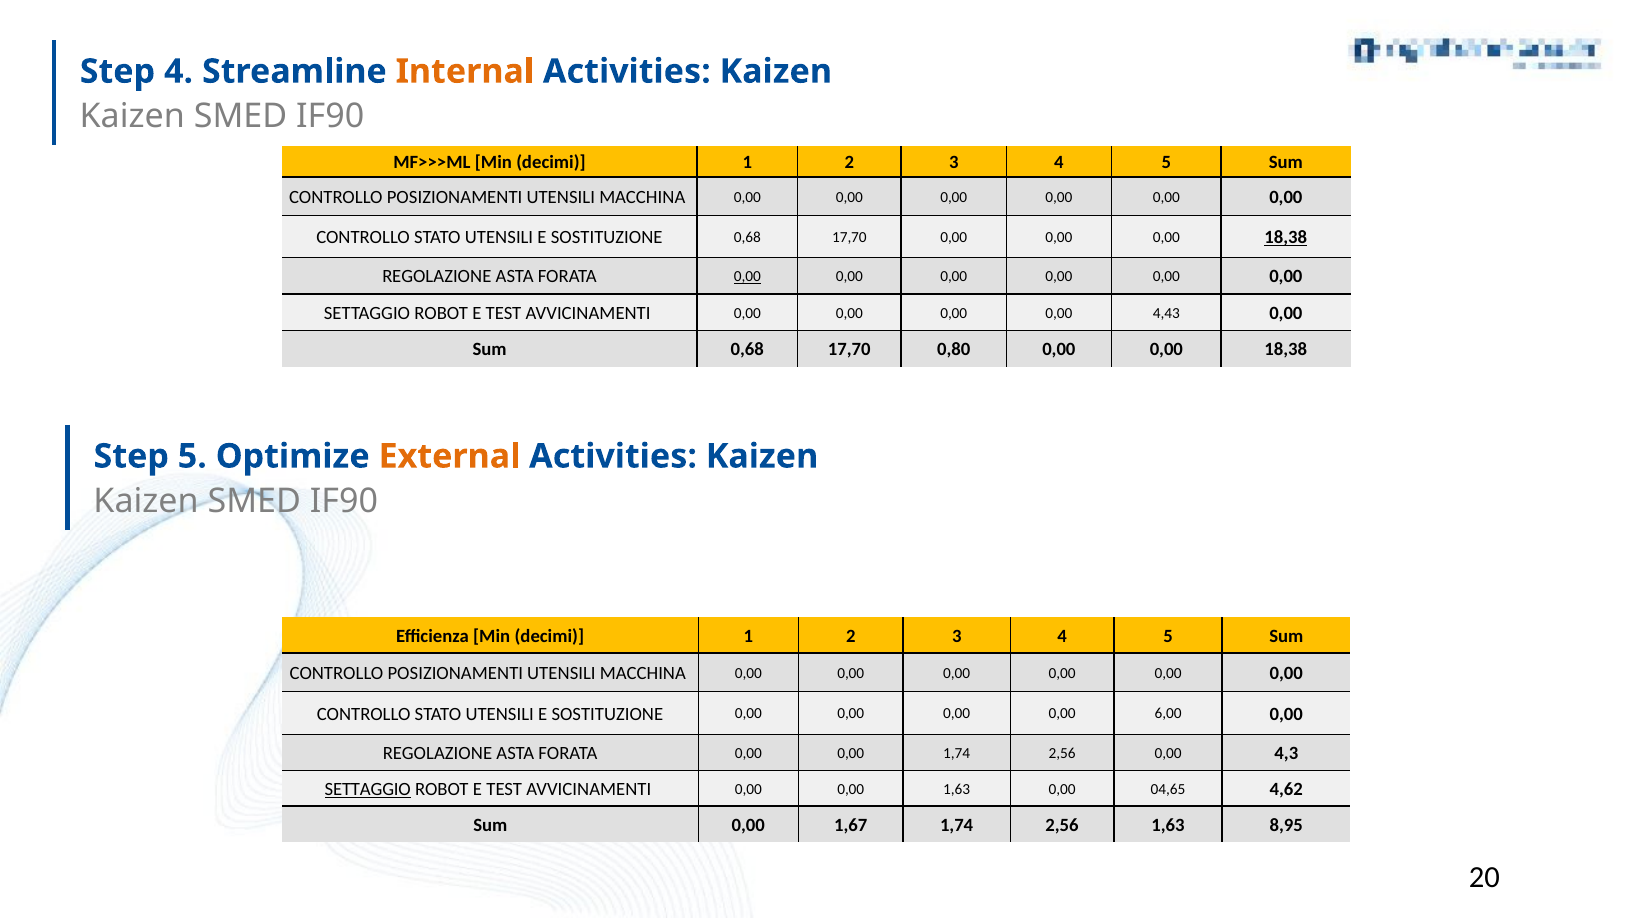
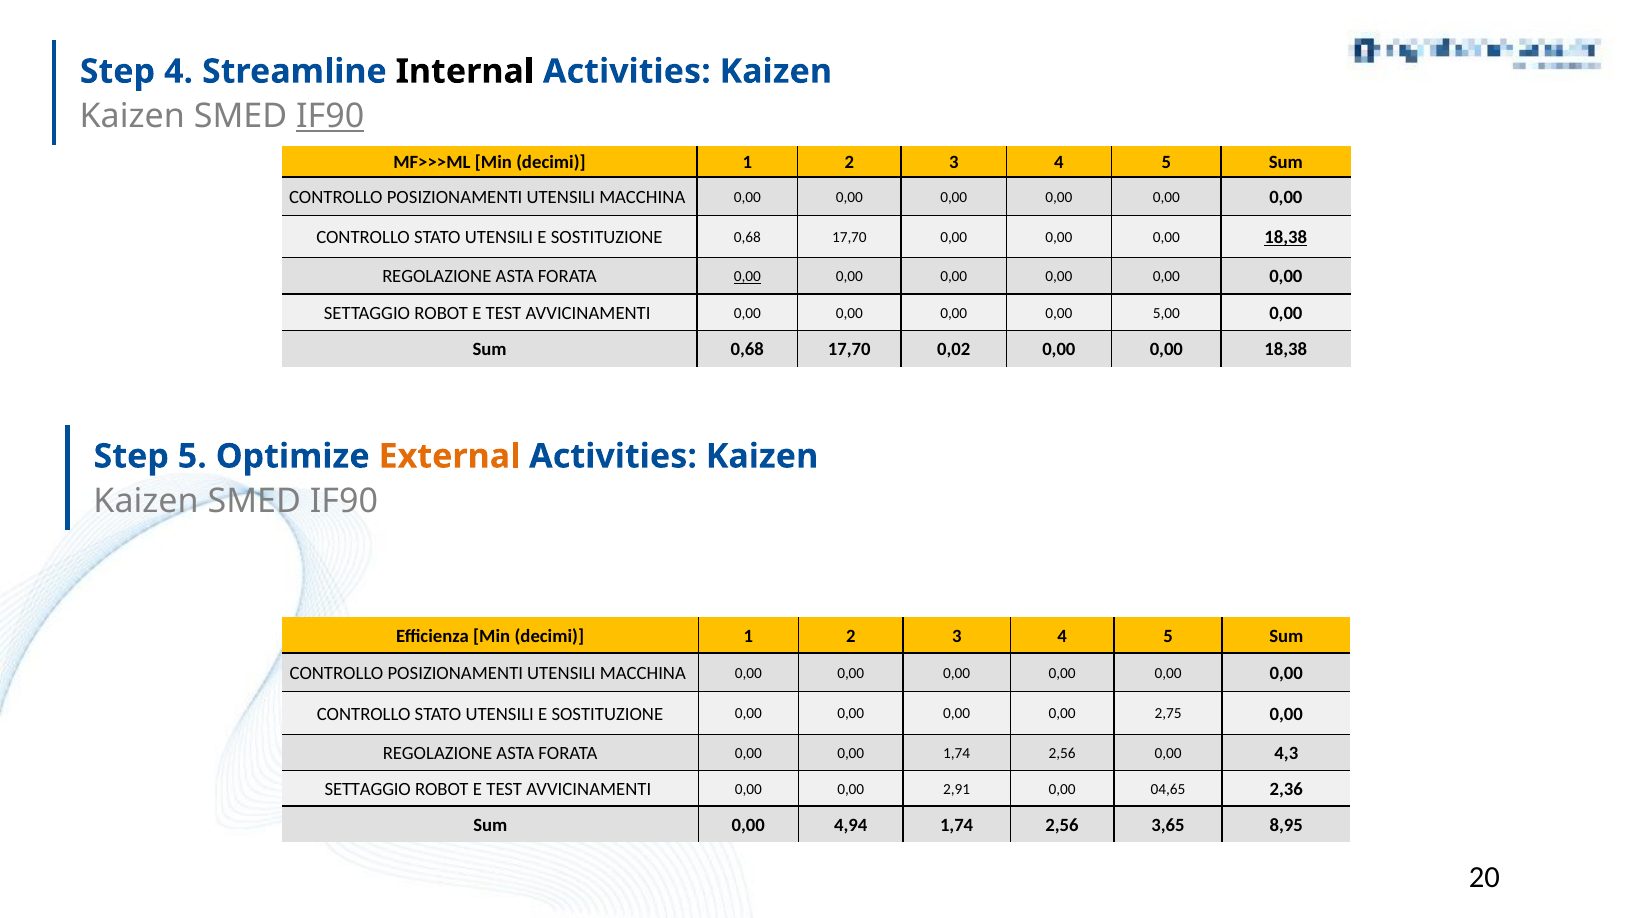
Internal colour: orange -> black (465, 72)
IF90 underline: none -> present (330, 116)
4,43: 4,43 -> 5,00 (1166, 313)
0,80: 0,80 -> 0,02 (954, 350)
6,00: 6,00 -> 2,75 (1168, 714)
SETTAGGIO underline: present -> none (368, 790)
0,00 1,63: 1,63 -> 2,91 (957, 790)
4,62: 4,62 -> 2,36 (1286, 790)
1,67: 1,67 -> 4,94 (851, 825)
2,56 1,63: 1,63 -> 3,65 (1168, 825)
